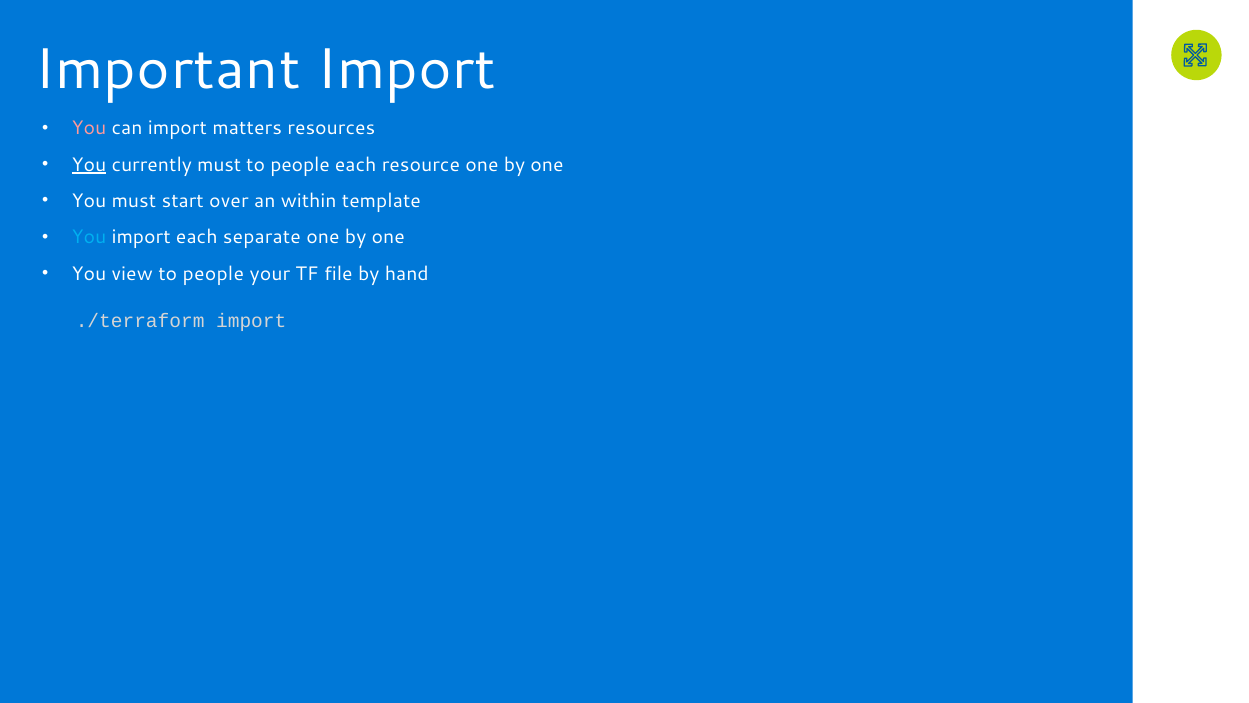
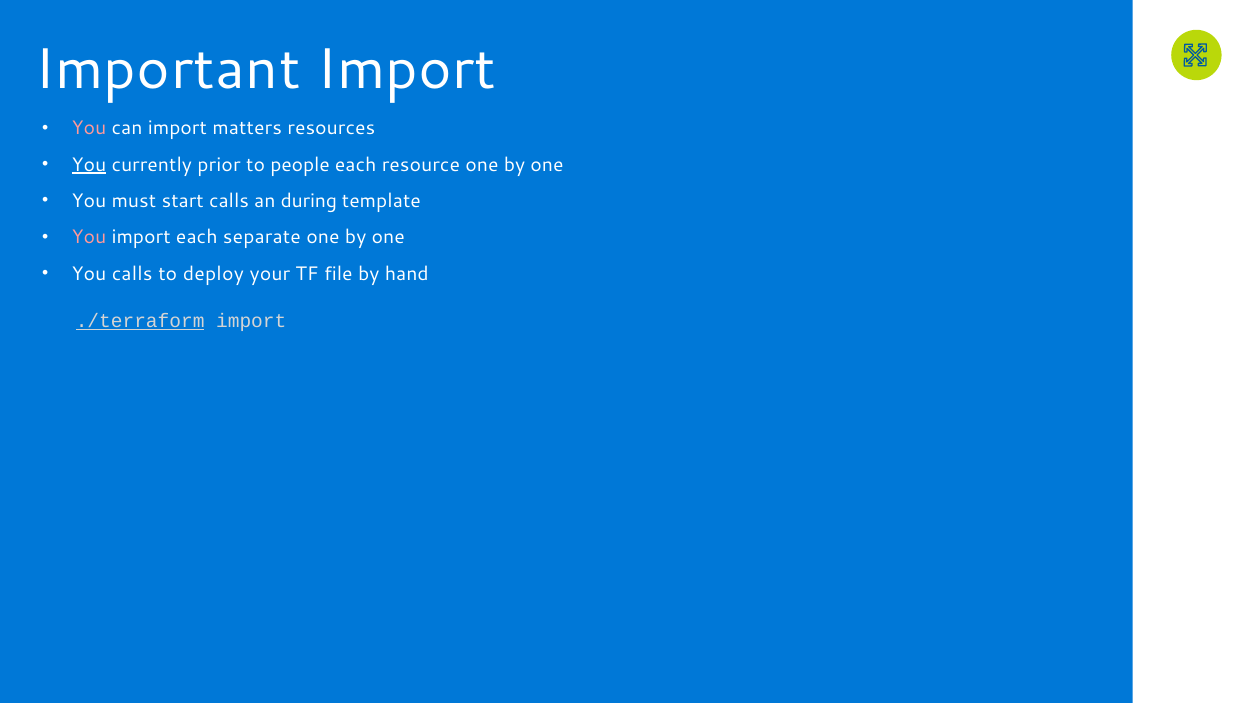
currently must: must -> prior (219, 164)
start over: over -> calls (229, 201)
within: within -> during (309, 201)
You colour: light blue -> pink (89, 237)
You view: view -> calls (132, 274)
people: people -> deploy (213, 274)
./terraform underline: none -> present (140, 321)
